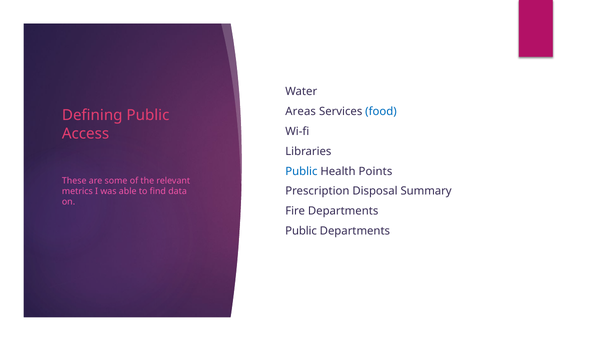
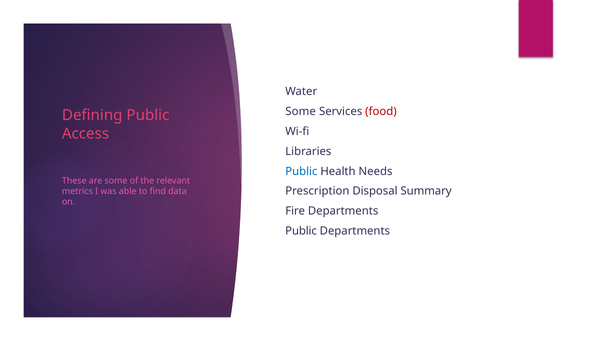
Areas: Areas -> Some (301, 111)
food colour: blue -> red (381, 111)
Points: Points -> Needs (376, 171)
